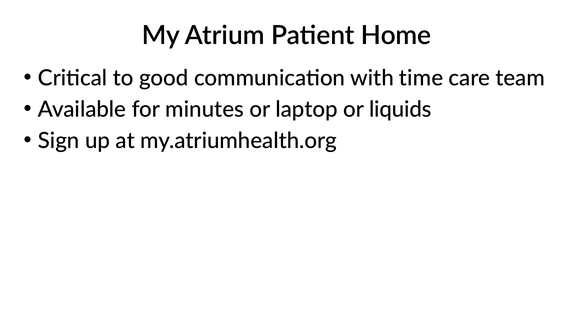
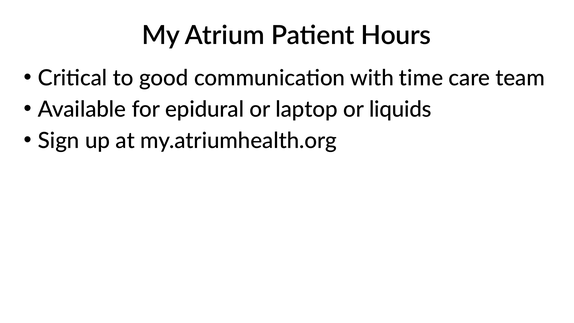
Home: Home -> Hours (396, 36)
minutes: minutes -> epidural (205, 109)
